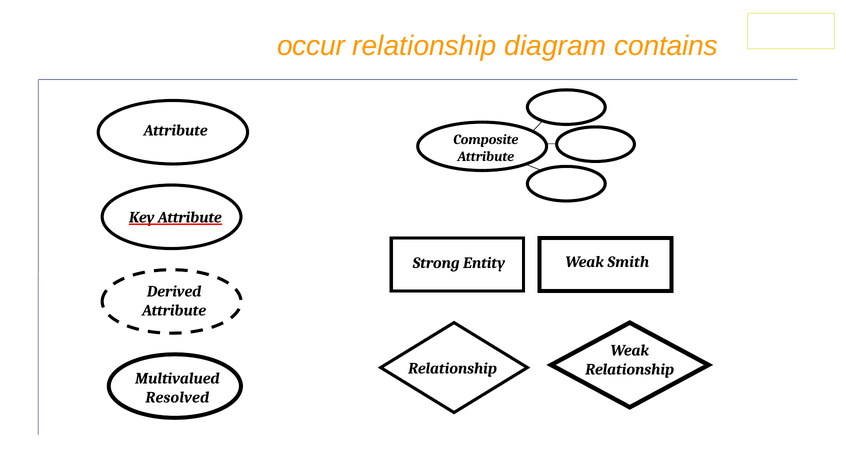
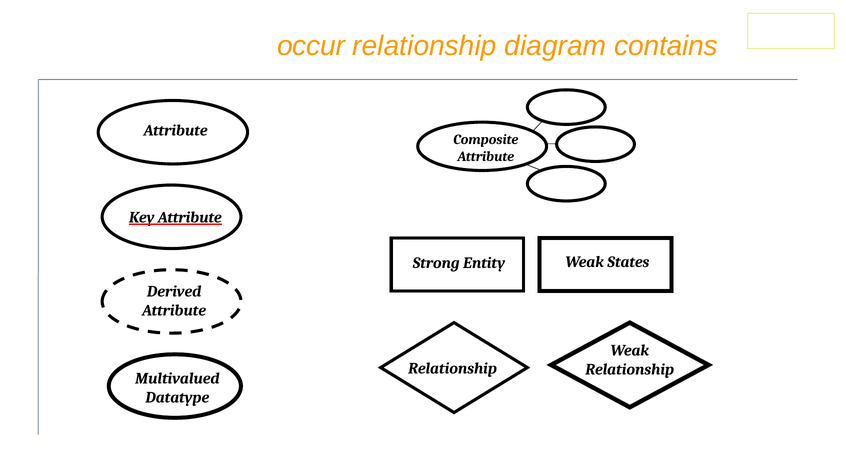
Smith: Smith -> States (628, 262)
Resolved: Resolved -> Datatype (177, 397)
